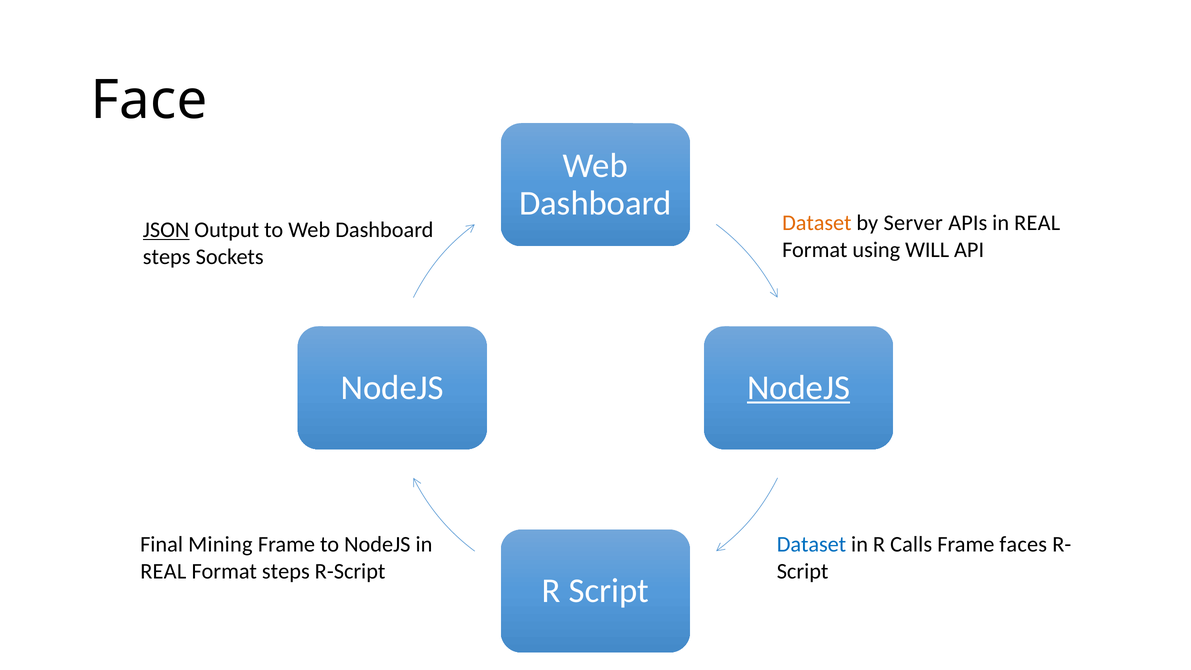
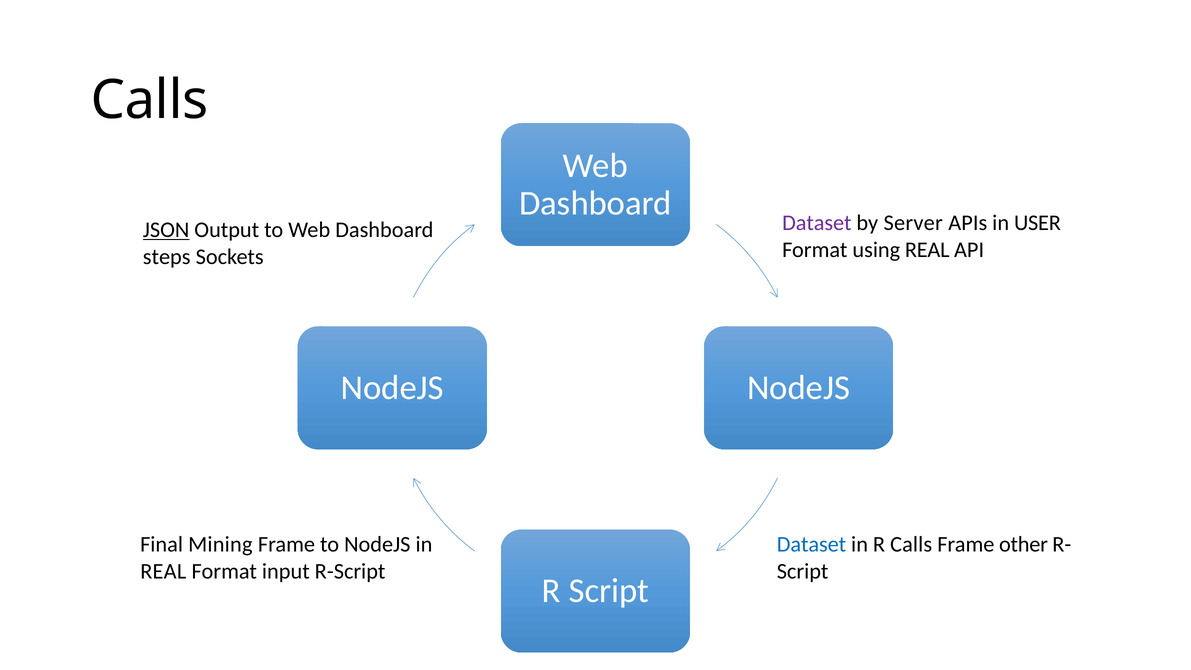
Face: Face -> Calls (150, 100)
Dataset colour: orange -> purple (817, 223)
APIs in REAL: REAL -> USER (1037, 223)
using WILL: WILL -> REAL (927, 250)
NodeJS underline: present -> none (799, 388)
faces: faces -> other (1023, 544)
Format steps: steps -> input (286, 571)
